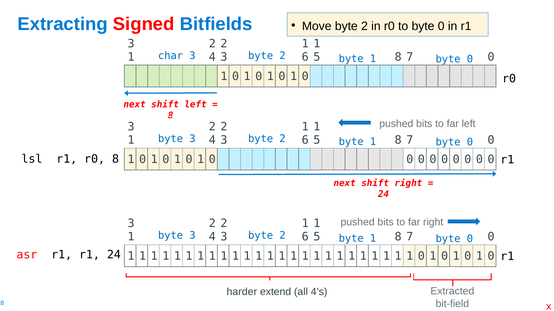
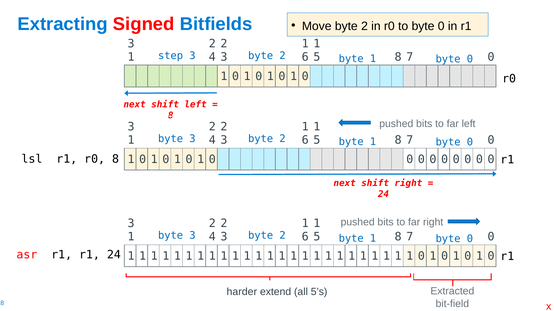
char: char -> step (171, 56)
4’s: 4’s -> 5’s (319, 292)
